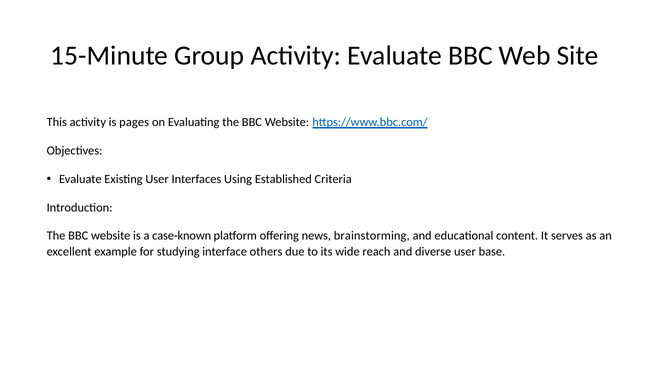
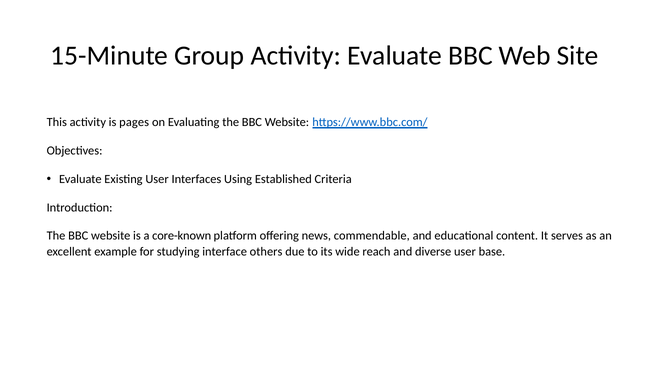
case-known: case-known -> core-known (182, 236)
brainstorming: brainstorming -> commendable (372, 236)
